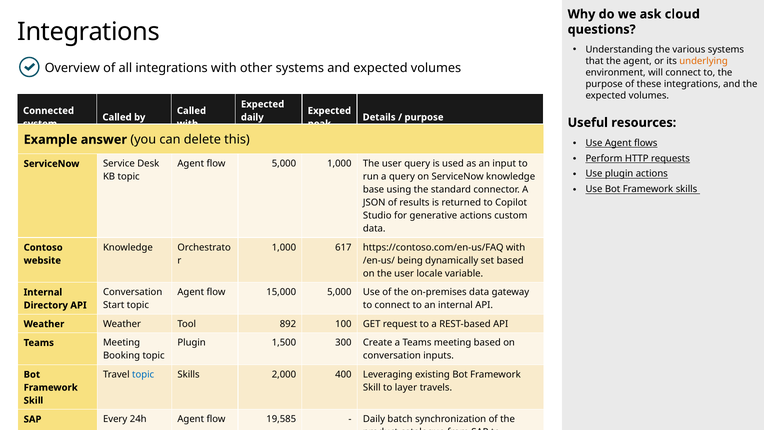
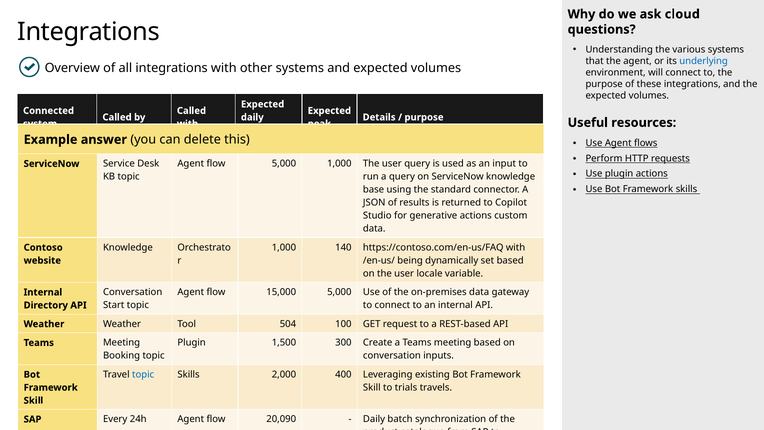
underlying colour: orange -> blue (704, 61)
617: 617 -> 140 (343, 247)
892: 892 -> 504 (288, 324)
layer: layer -> trials (406, 387)
19,585: 19,585 -> 20,090 (281, 419)
